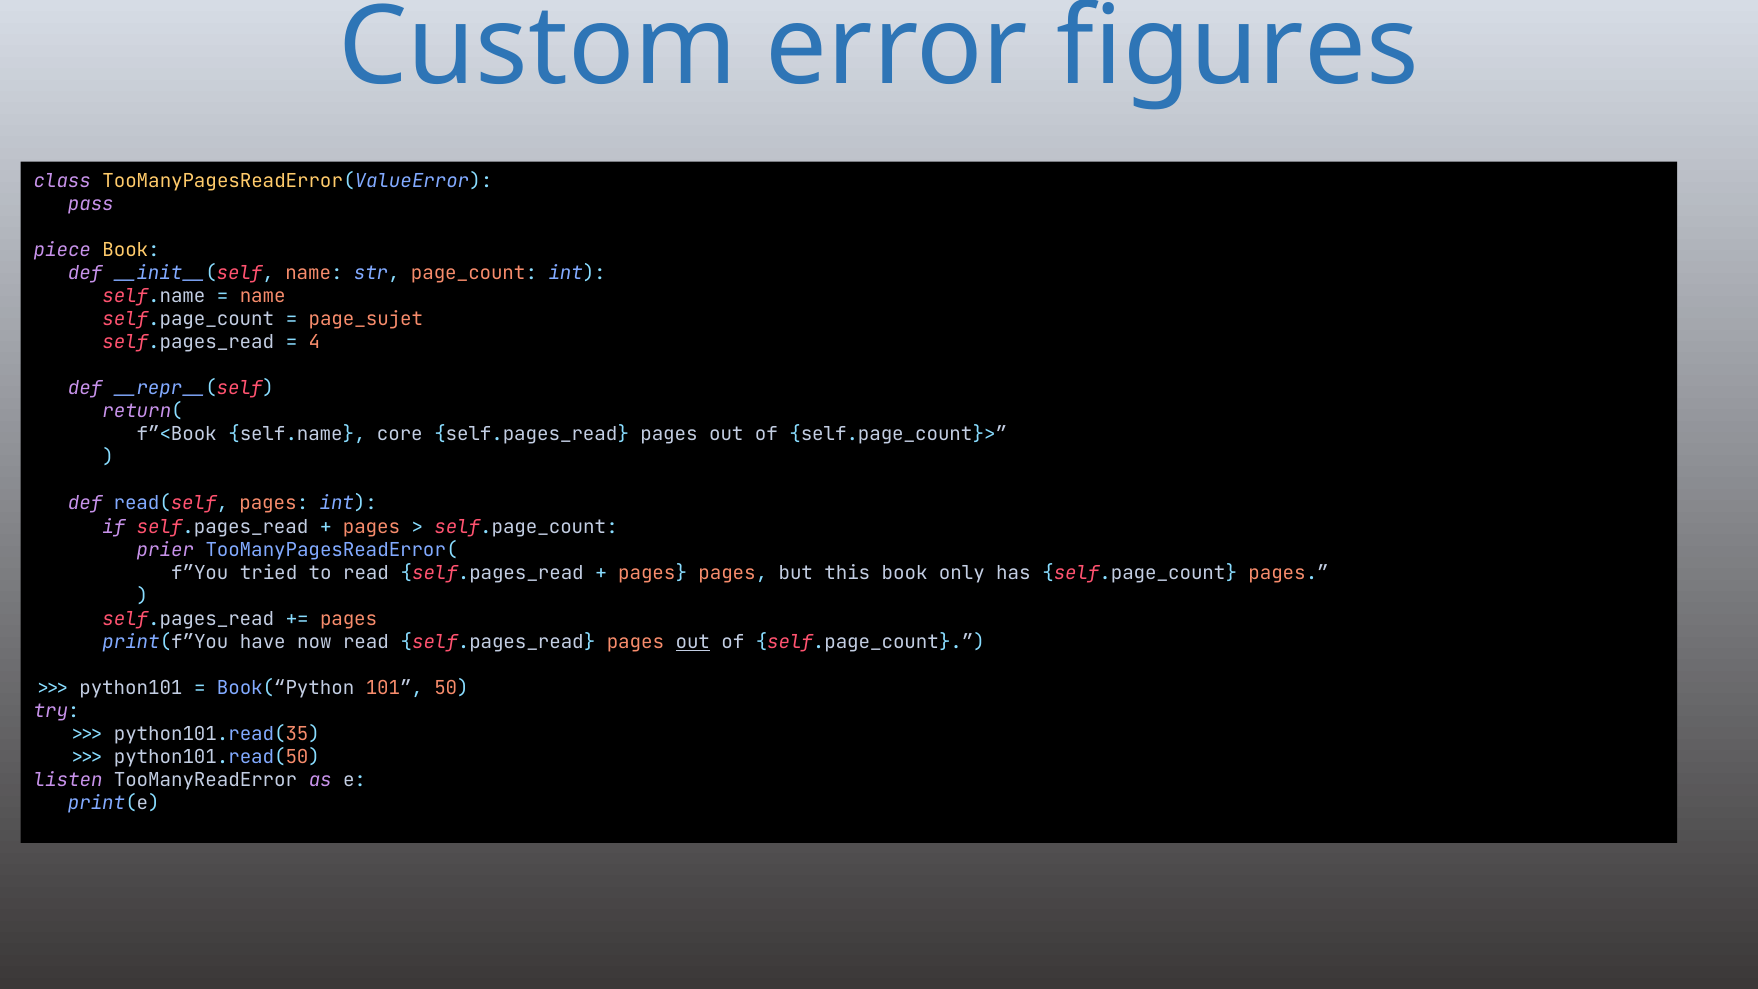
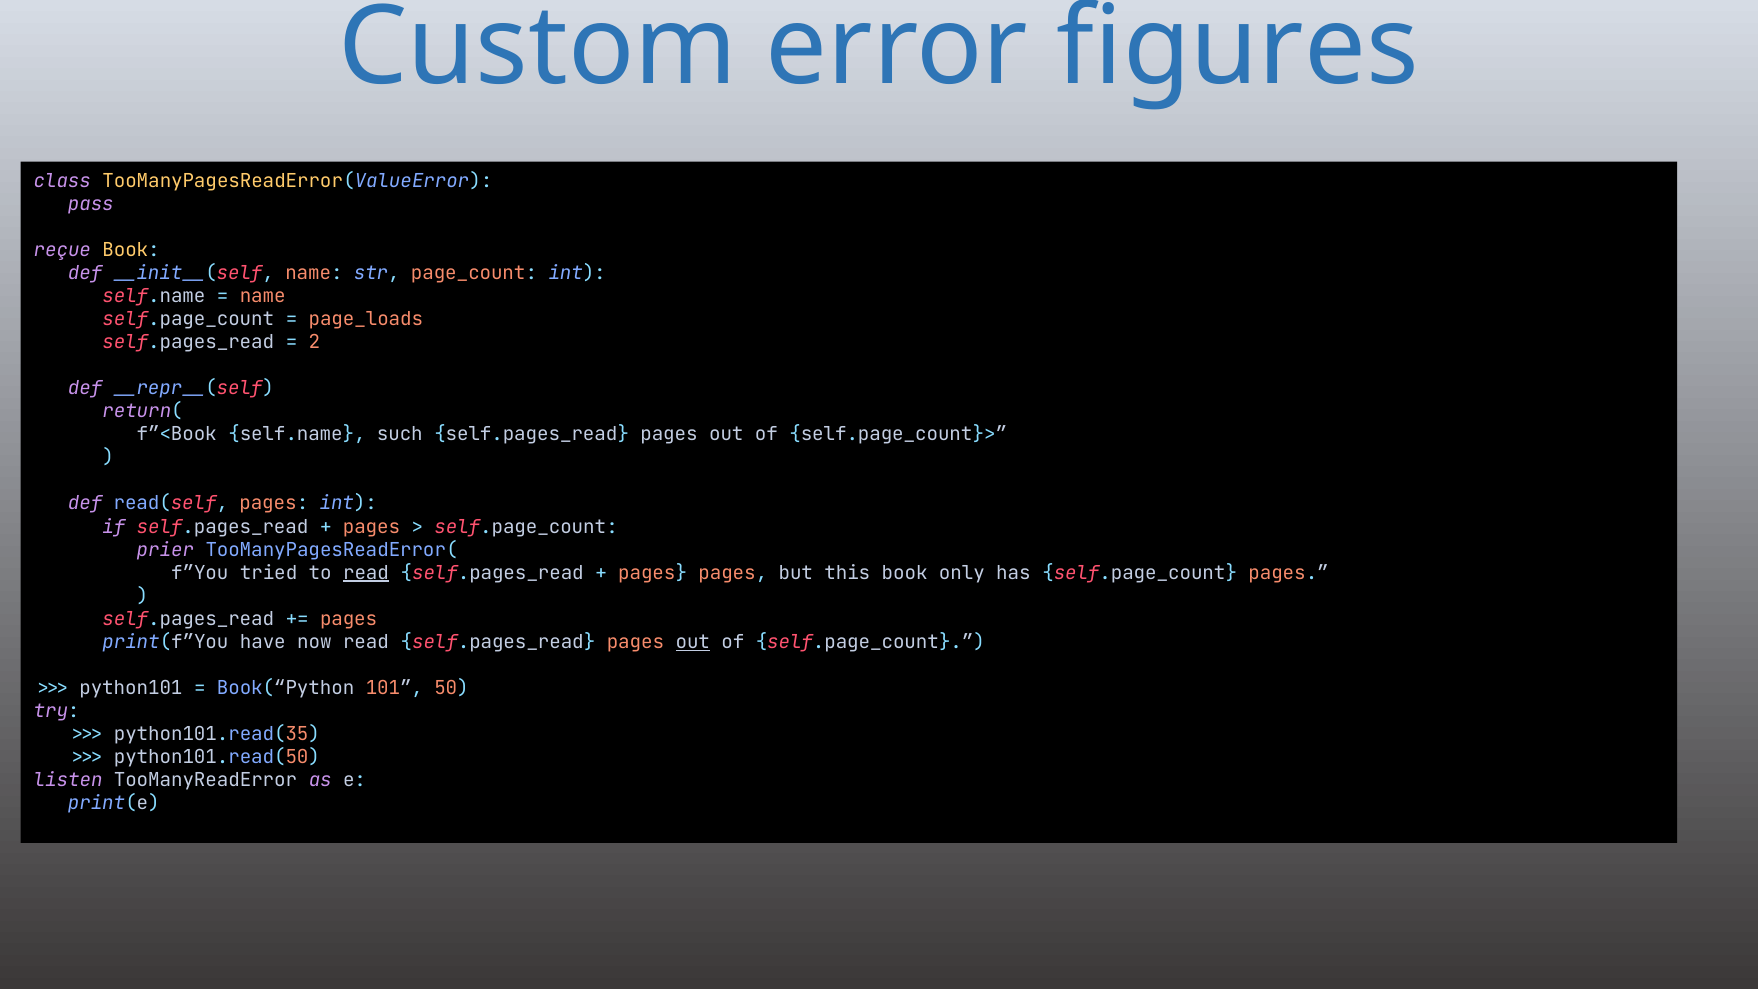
piece: piece -> reçue (62, 250)
page_sujet: page_sujet -> page_loads (366, 319)
4: 4 -> 2 (314, 342)
core: core -> such (400, 434)
read underline: none -> present (366, 573)
